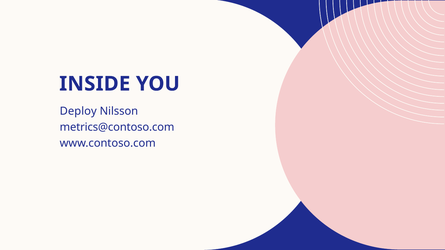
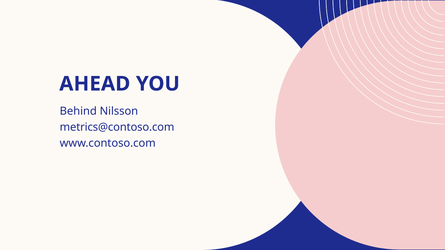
INSIDE: INSIDE -> AHEAD (95, 84)
Deploy: Deploy -> Behind (78, 111)
